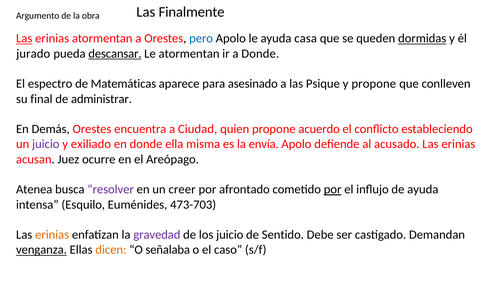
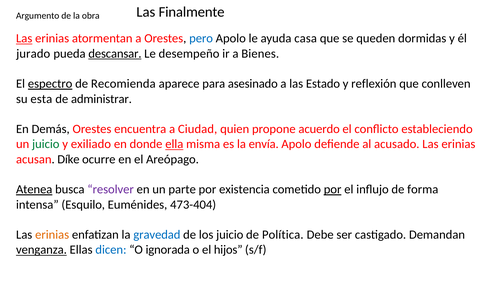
dormidas underline: present -> none (422, 39)
Le atormentan: atormentan -> desempeño (189, 54)
a Donde: Donde -> Bienes (260, 54)
espectro underline: none -> present (50, 84)
Matemáticas: Matemáticas -> Recomienda (123, 84)
Psique: Psique -> Estado (323, 84)
y propone: propone -> reflexión (374, 84)
final: final -> esta (41, 99)
juicio colour: purple -> green (46, 144)
ella underline: none -> present (174, 144)
Juez: Juez -> Díke (68, 160)
Atenea underline: none -> present (34, 190)
creer: creer -> parte (182, 190)
afrontado: afrontado -> existencia (244, 190)
de ayuda: ayuda -> forma (423, 190)
473-703: 473-703 -> 473-404 (193, 205)
gravedad colour: purple -> blue (157, 235)
Sentido: Sentido -> Política (283, 235)
dicen colour: orange -> blue (111, 250)
señalaba: señalaba -> ignorada (168, 250)
caso: caso -> hijos (228, 250)
